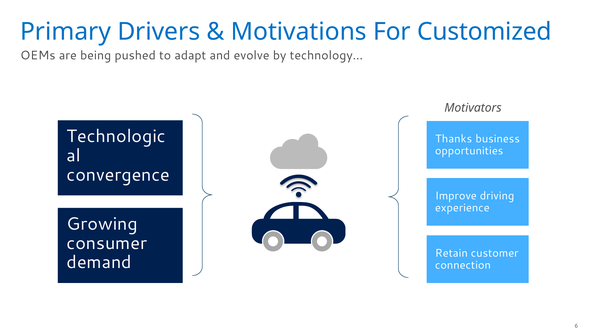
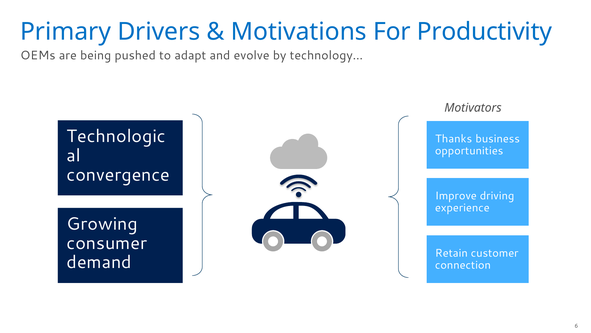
Customized: Customized -> Productivity (484, 32)
